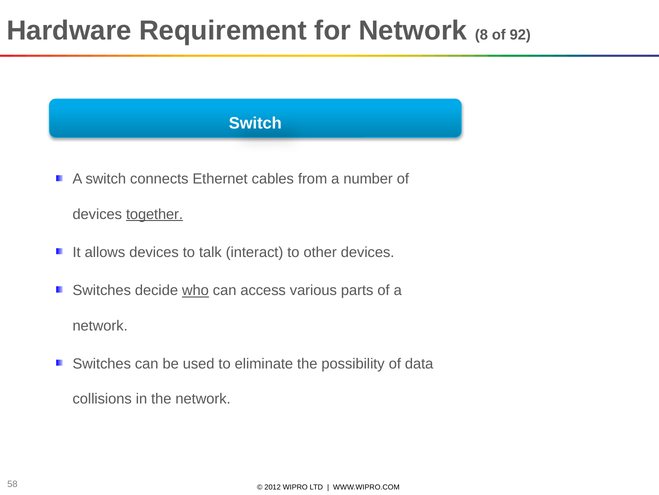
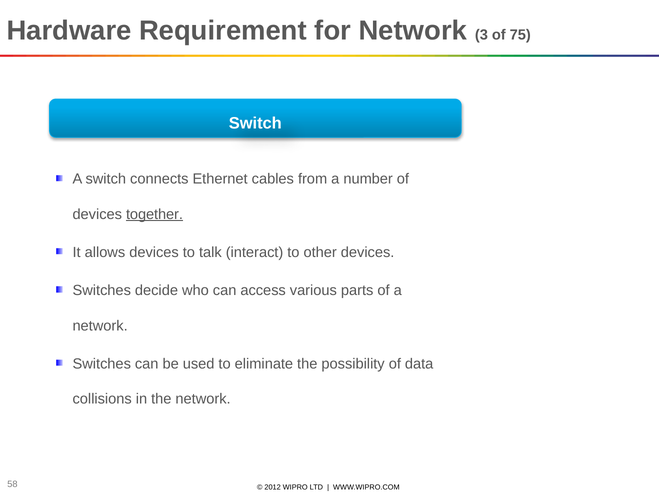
8: 8 -> 3 (481, 35)
92: 92 -> 75 (520, 35)
who underline: present -> none (195, 290)
